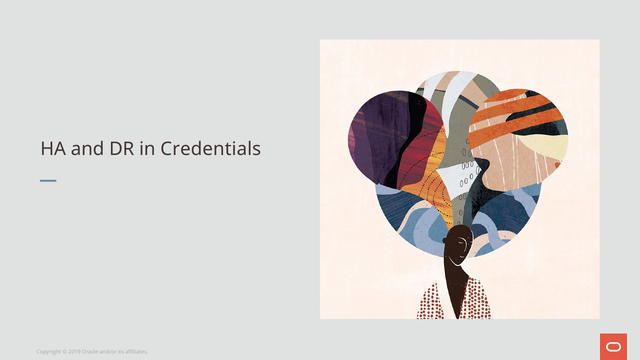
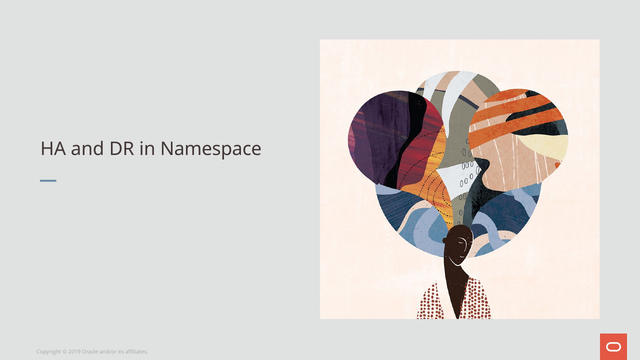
Credentials: Credentials -> Namespace (211, 149)
